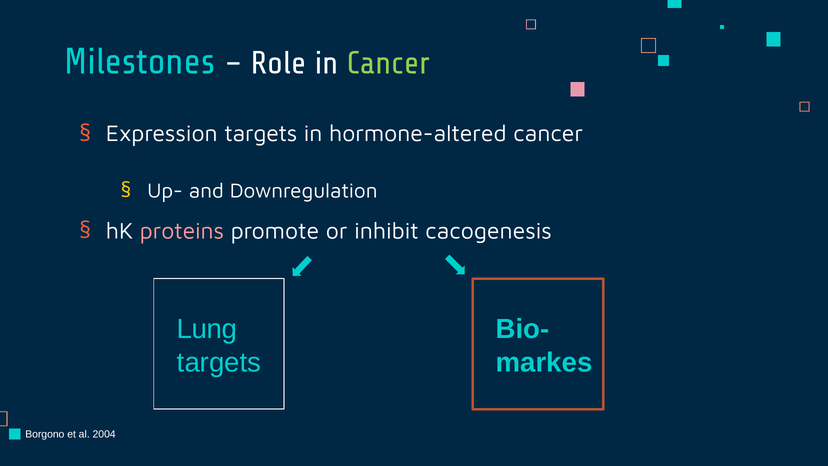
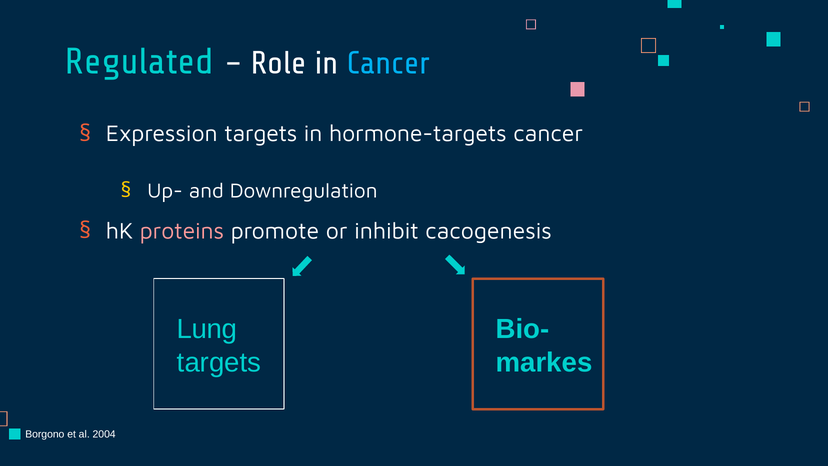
Milestones: Milestones -> Regulated (139, 62)
Cancer colour: light green -> light blue (388, 63)
hormone-altered: hormone-altered -> hormone-targets (418, 134)
